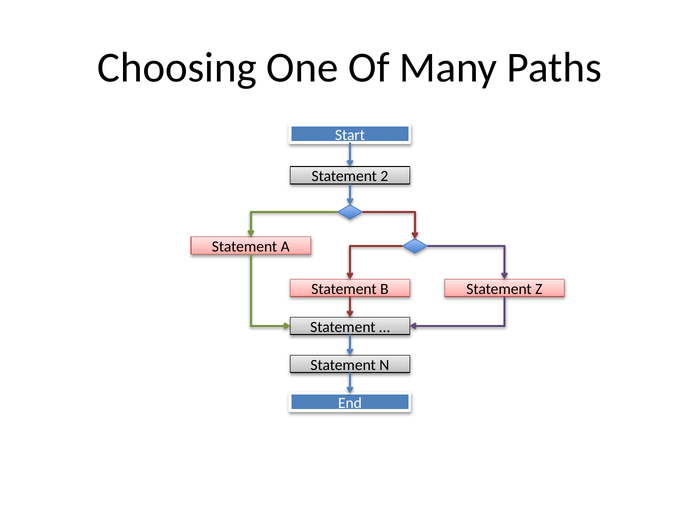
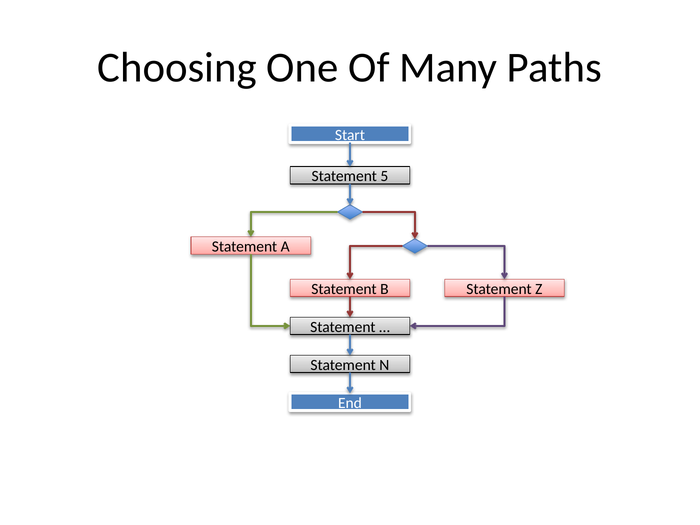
2: 2 -> 5 (384, 176)
